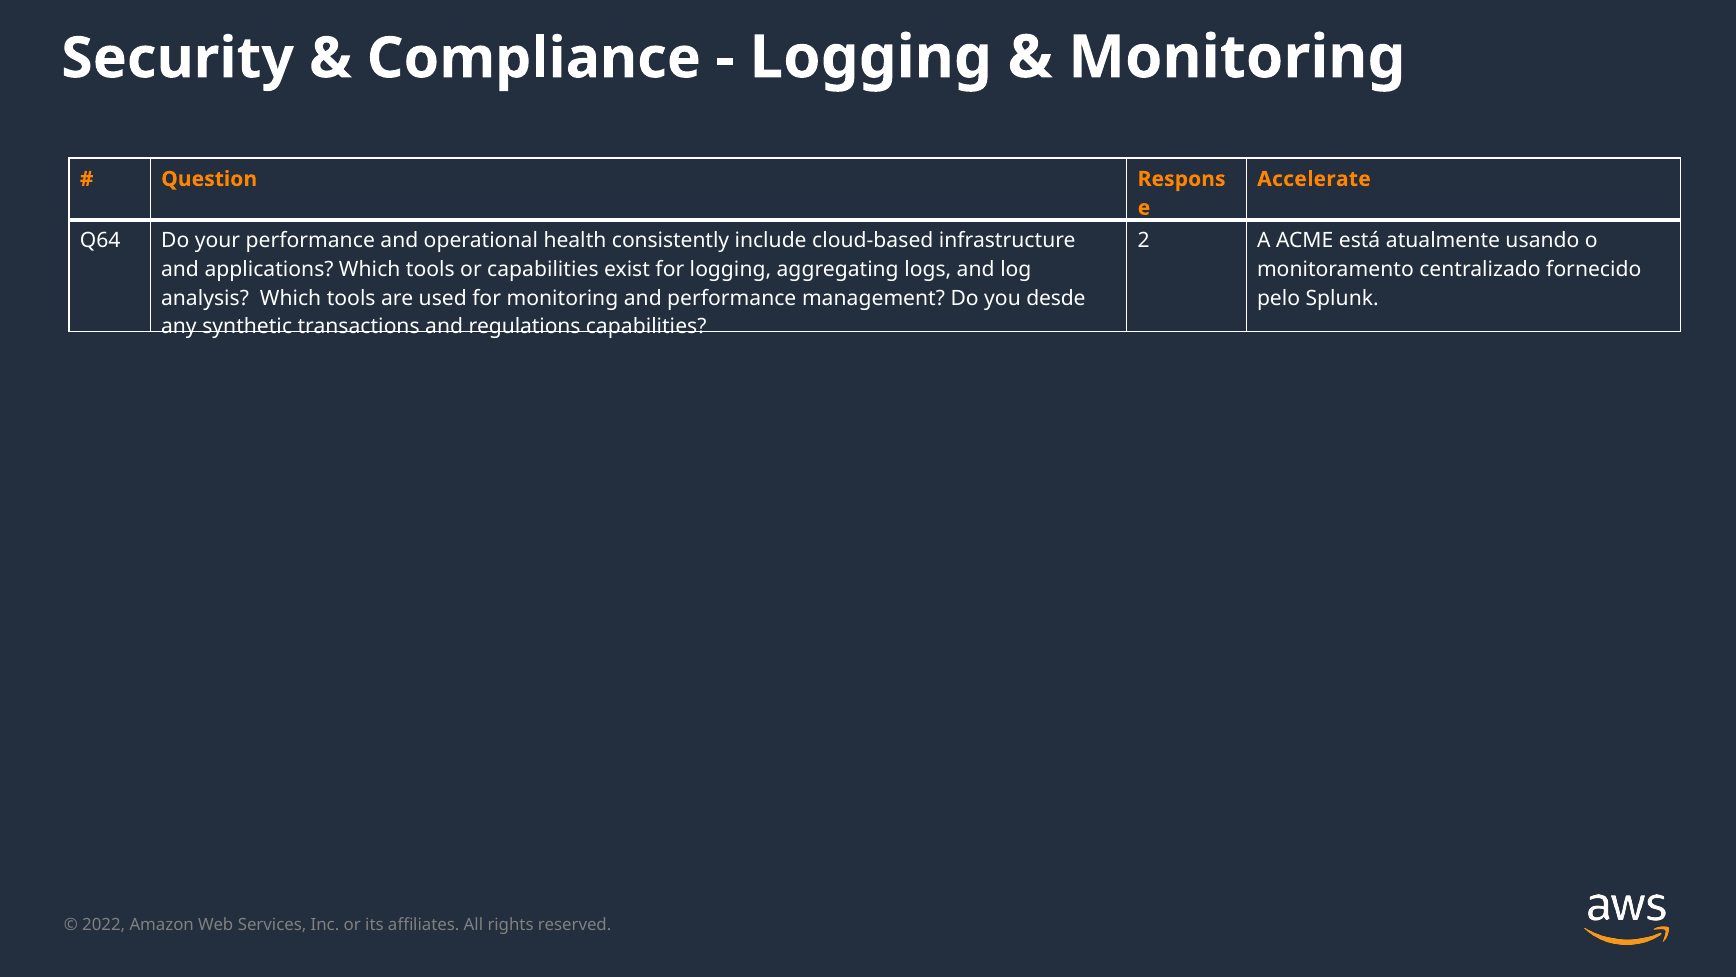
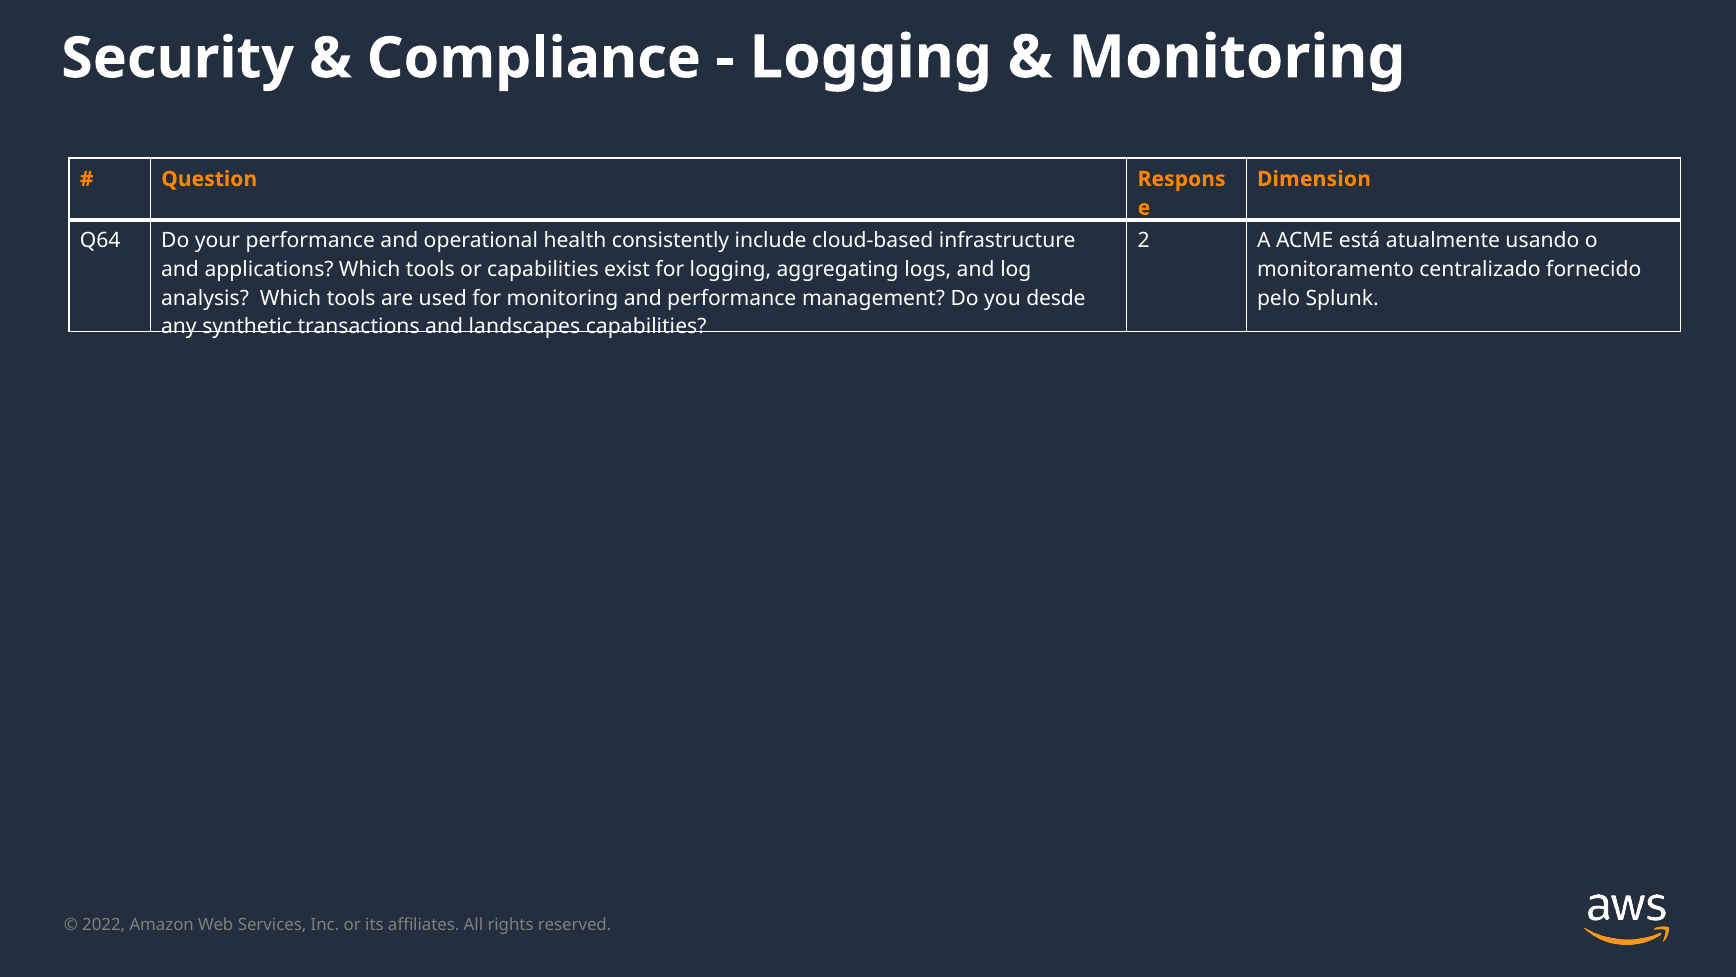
Accelerate: Accelerate -> Dimension (1314, 179)
regulations: regulations -> landscapes (524, 327)
